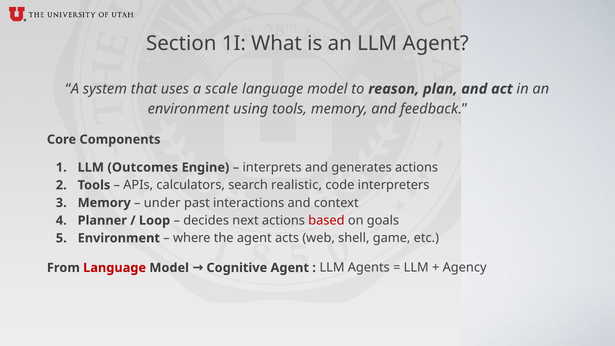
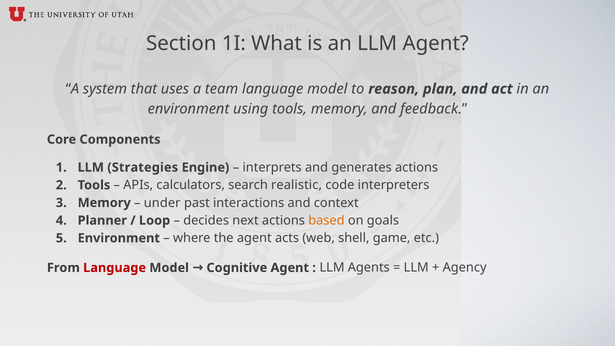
scale: scale -> team (222, 89)
Outcomes: Outcomes -> Strategies (143, 167)
based colour: red -> orange (326, 220)
